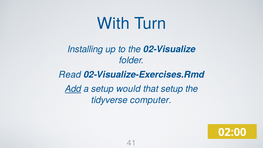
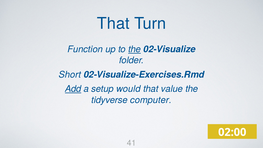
With: With -> That (113, 23)
Installing: Installing -> Function (85, 49)
the underline: none -> present (135, 49)
Read: Read -> Short (70, 75)
that setup: setup -> value (172, 89)
